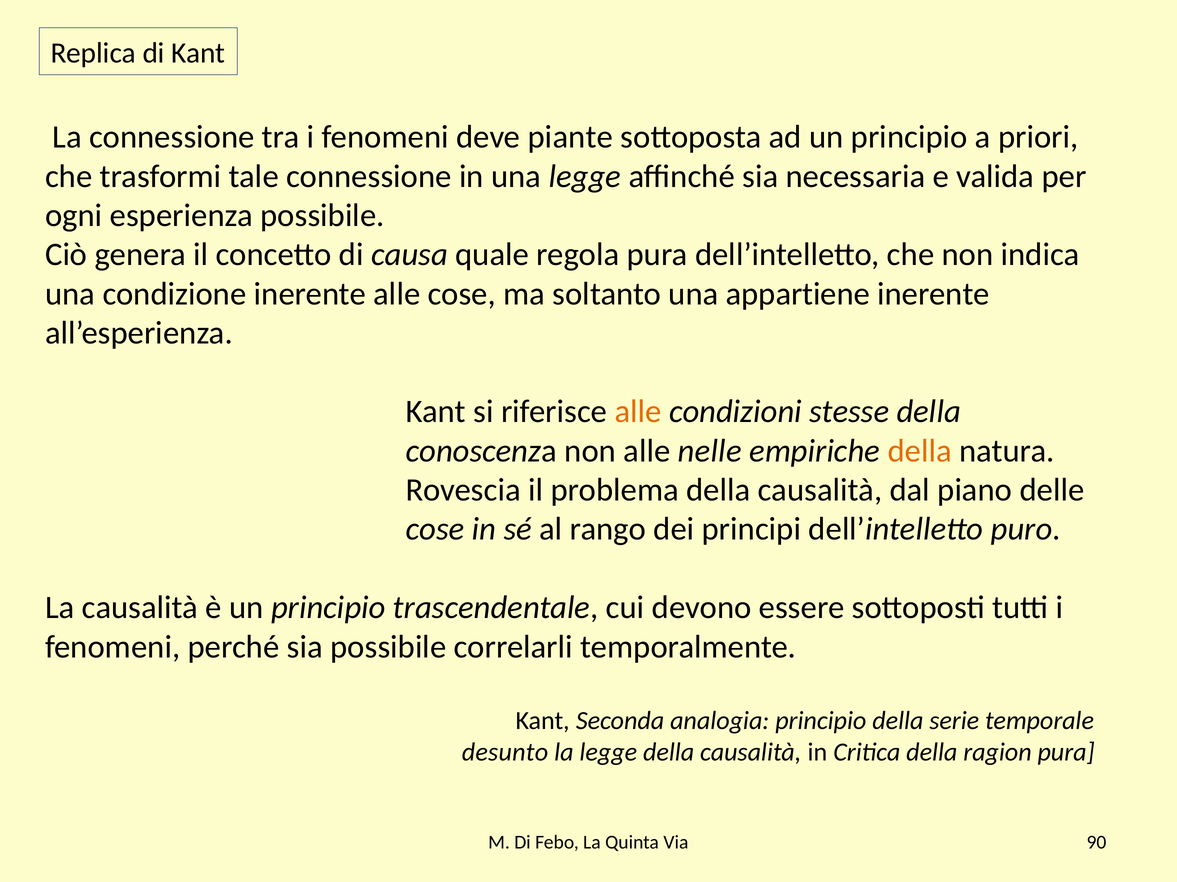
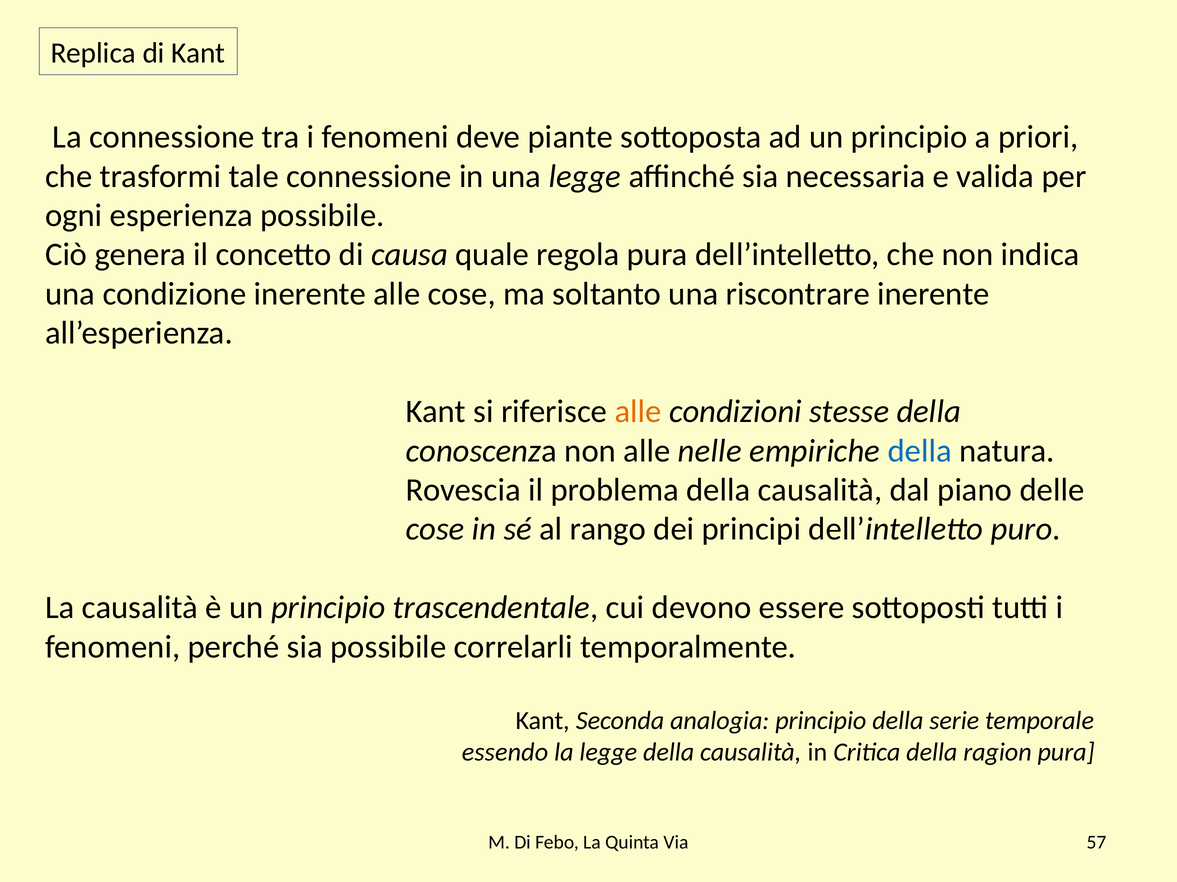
appartiene: appartiene -> riscontrare (798, 294)
della colour: orange -> blue (920, 451)
desunto: desunto -> essendo (505, 753)
90: 90 -> 57 (1096, 843)
